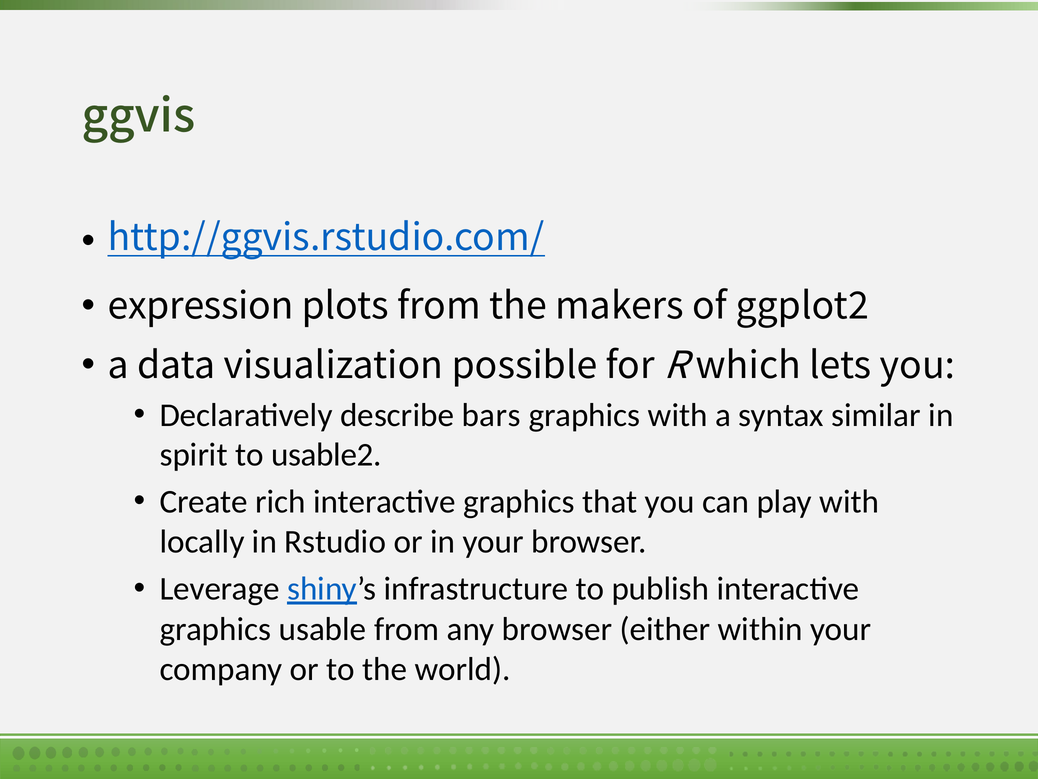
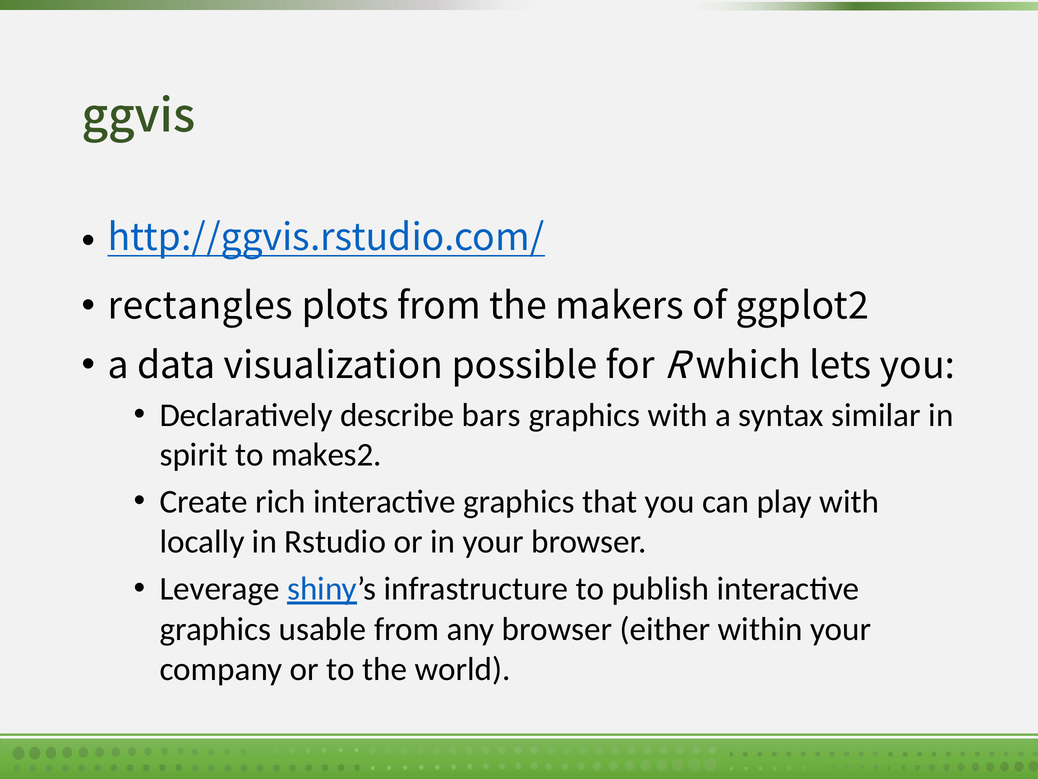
expression: expression -> rectangles (200, 306)
usable2: usable2 -> makes2 (326, 455)
